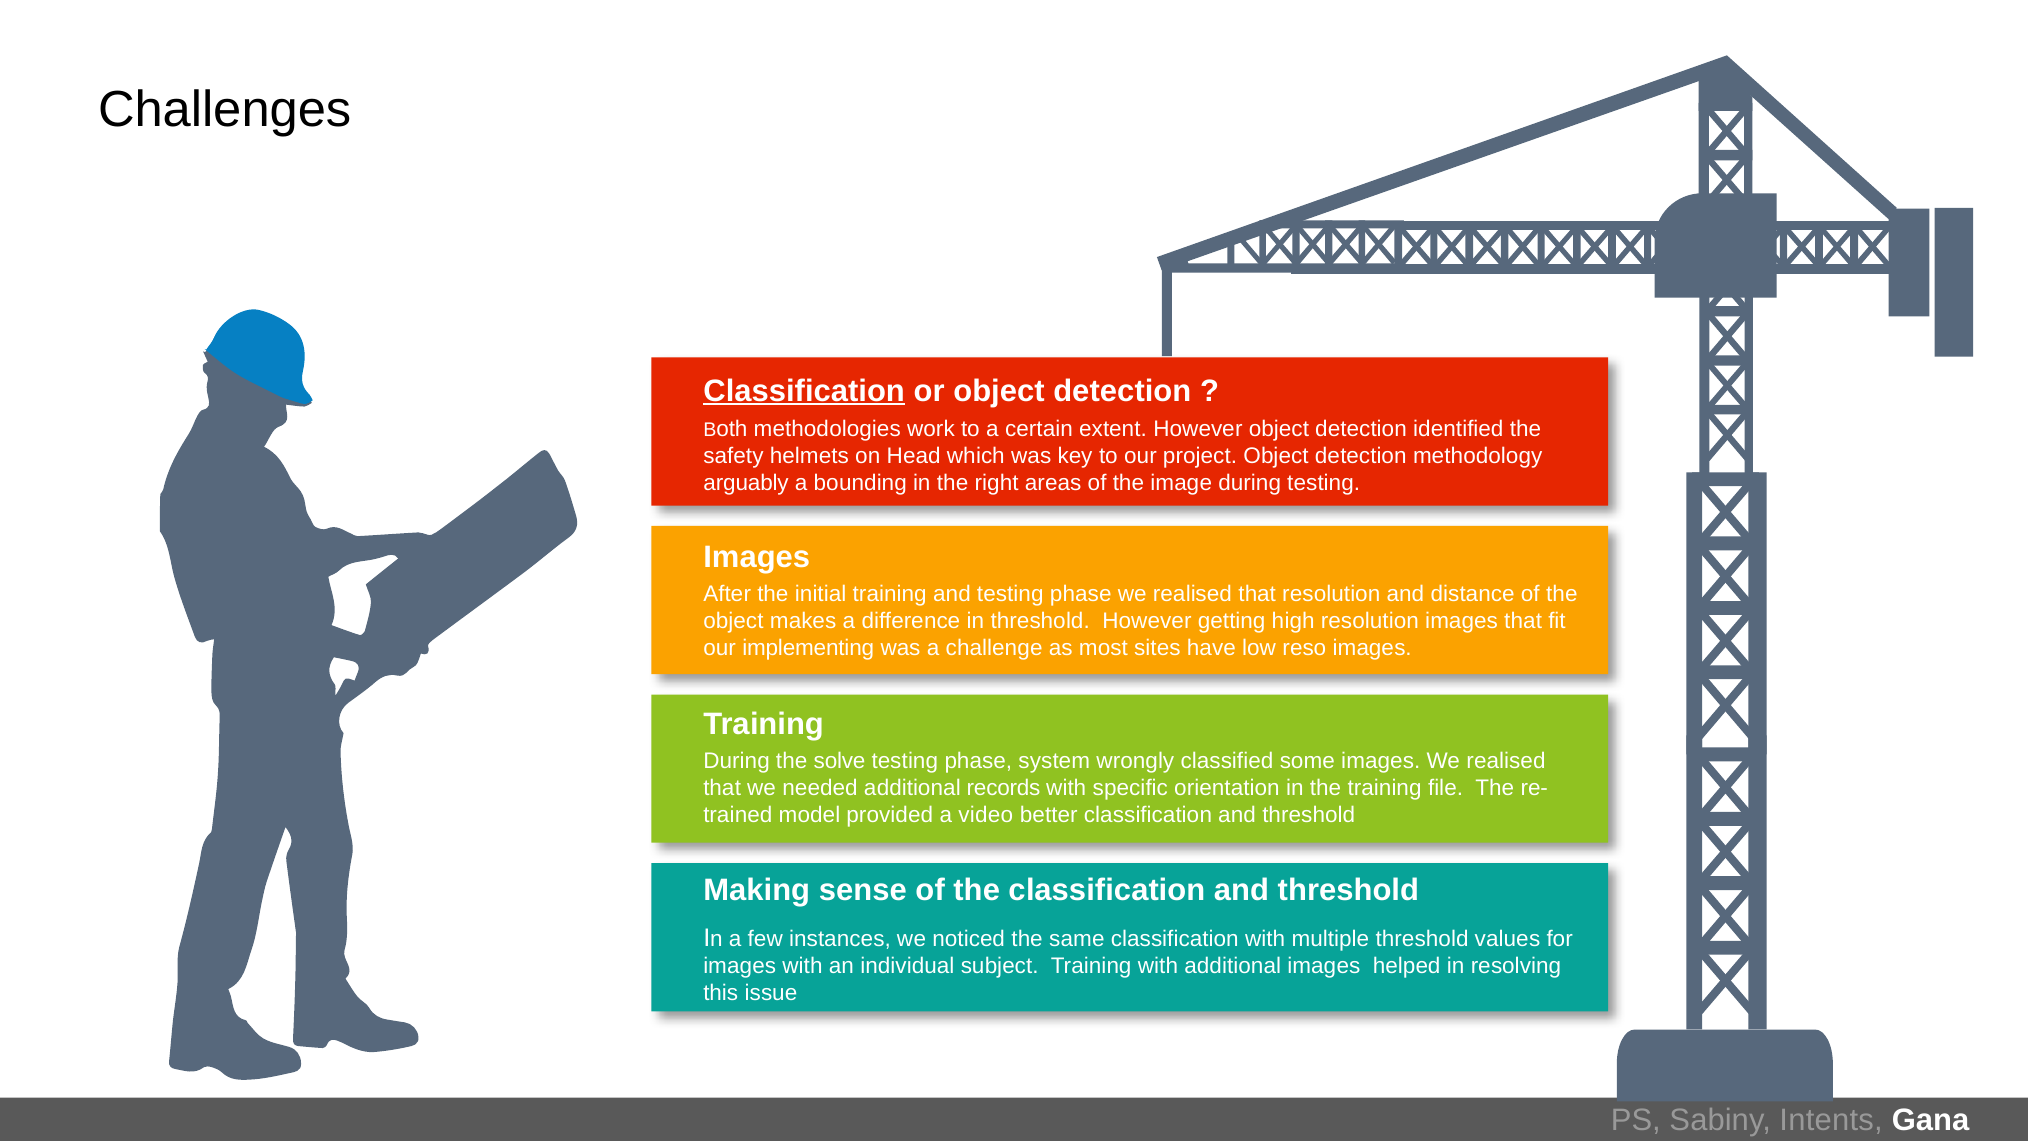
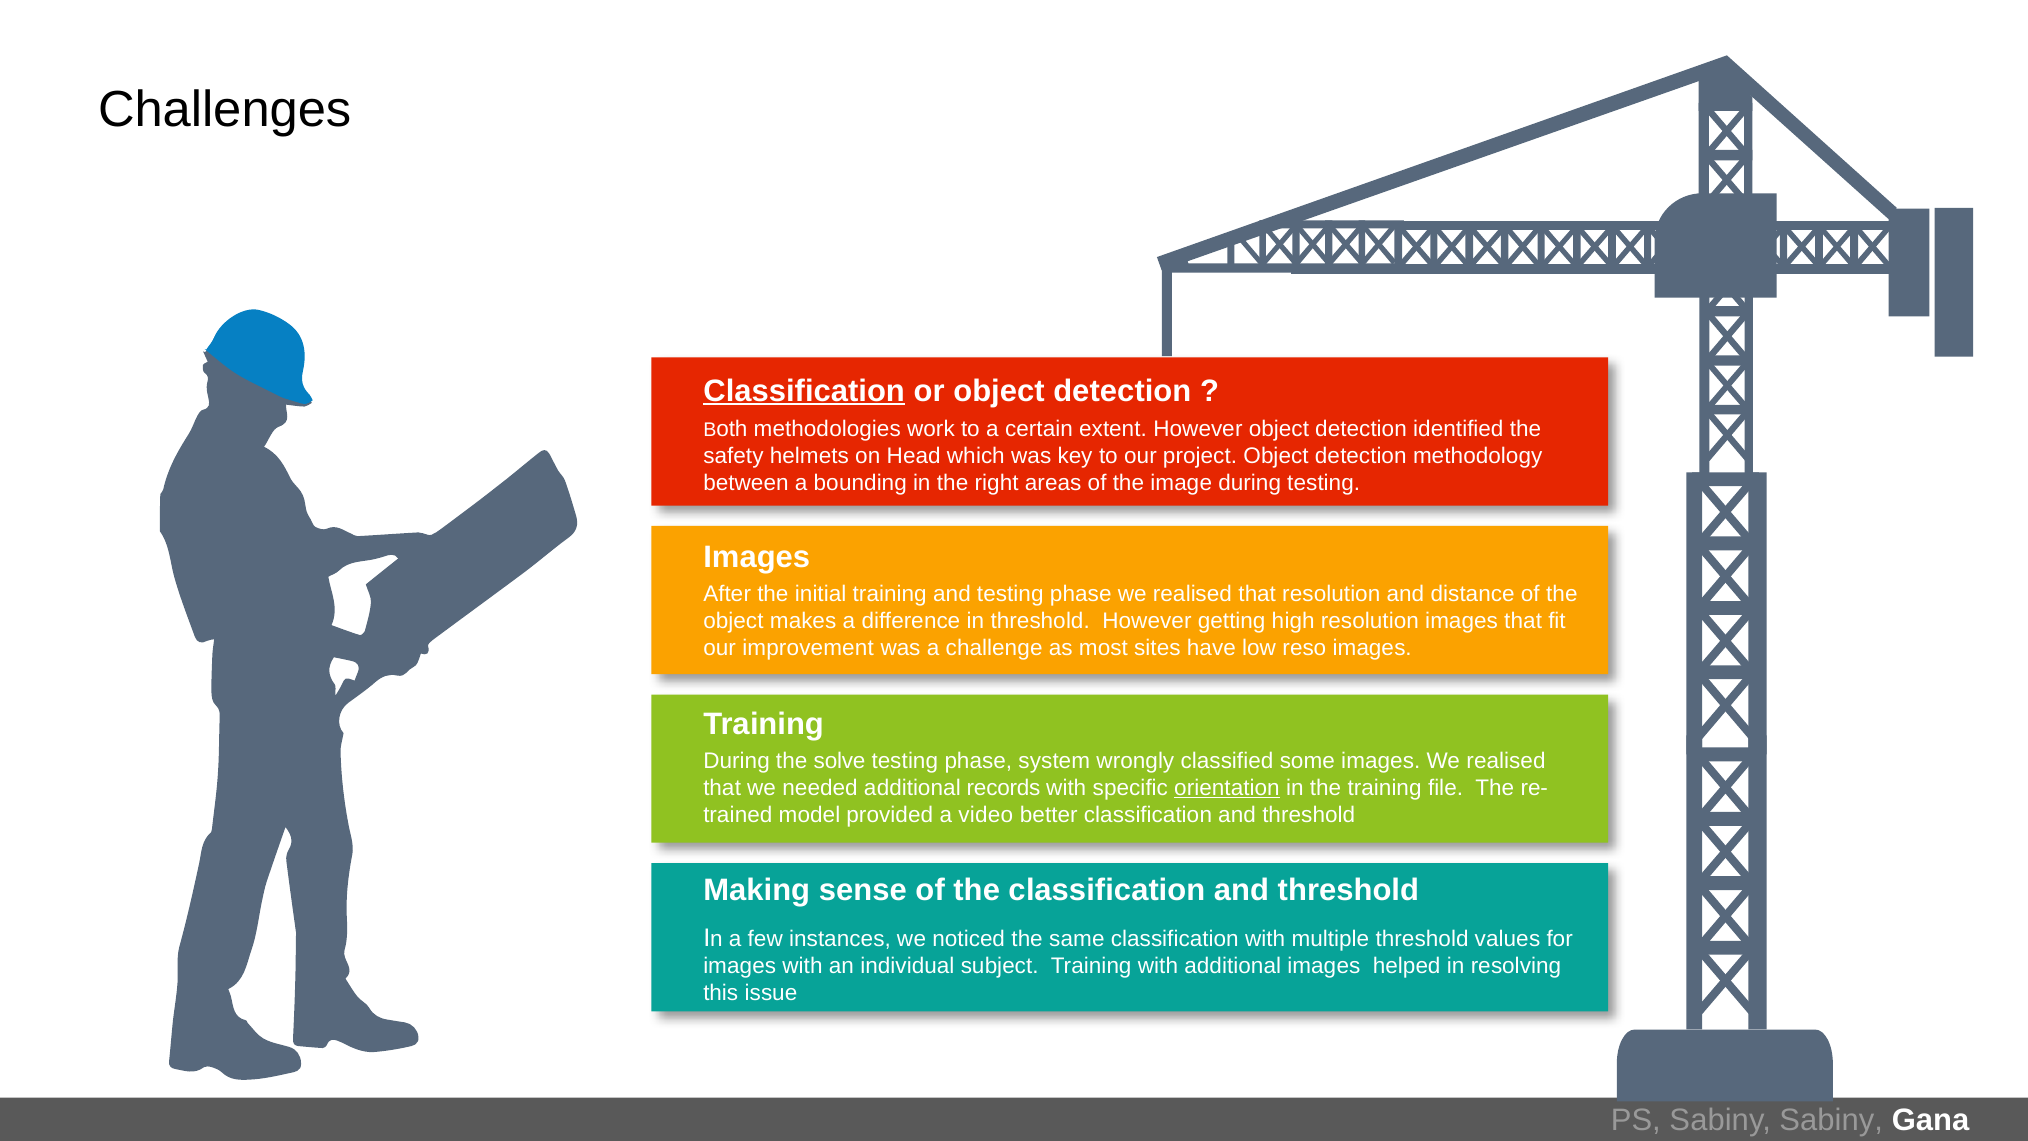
arguably: arguably -> between (746, 483)
implementing: implementing -> improvement (808, 648)
orientation underline: none -> present (1227, 788)
Sabiny Intents: Intents -> Sabiny (1831, 1120)
